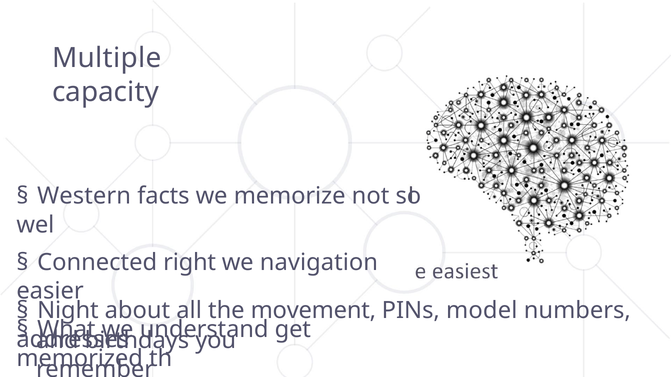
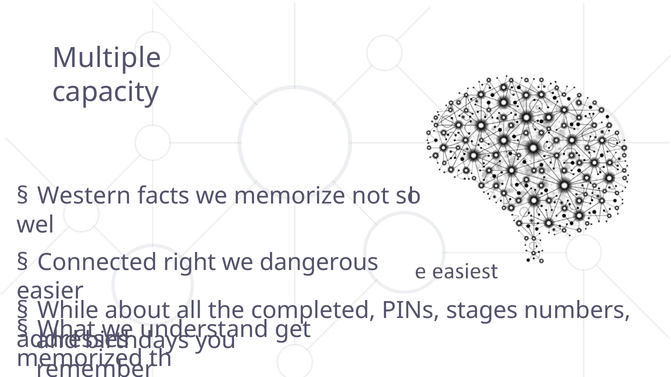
navigation: navigation -> dangerous (319, 262)
Night: Night -> While (68, 311)
movement: movement -> completed (313, 311)
model: model -> stages (482, 311)
